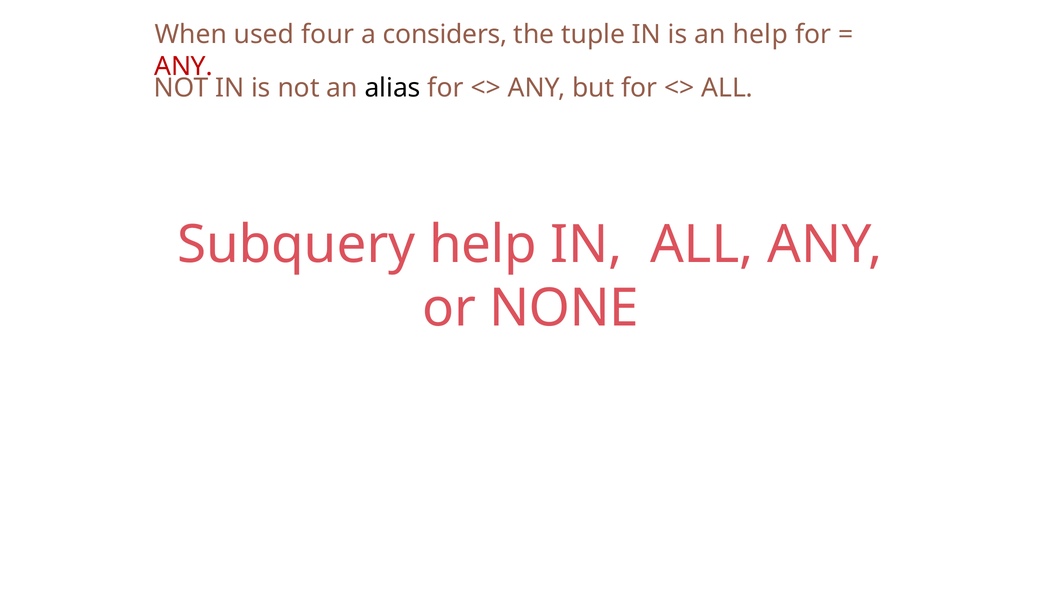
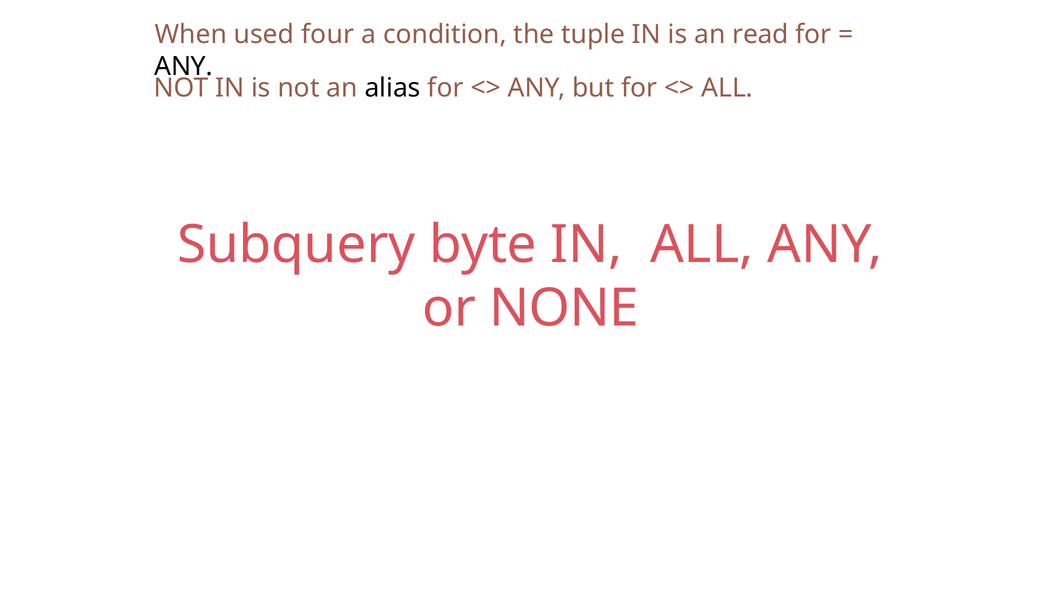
considers: considers -> condition (445, 35)
an help: help -> read (761, 35)
ANY colour: red -> black (184, 66)
Subquery help: help -> byte (483, 245)
